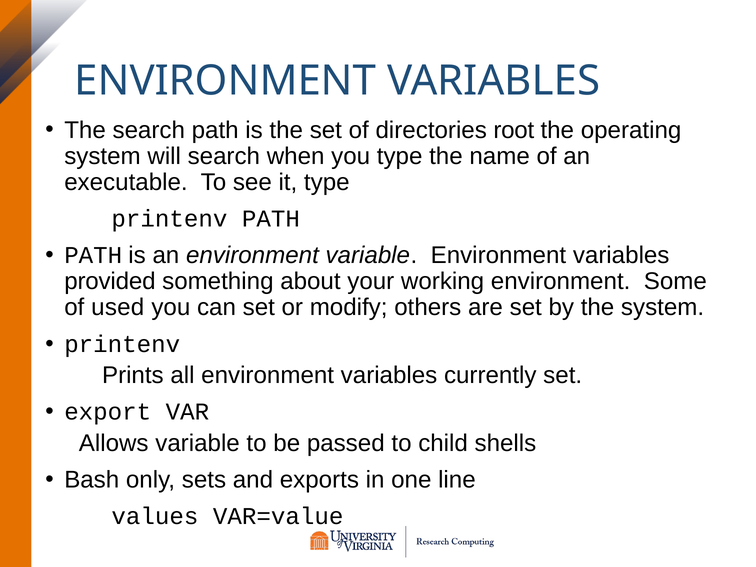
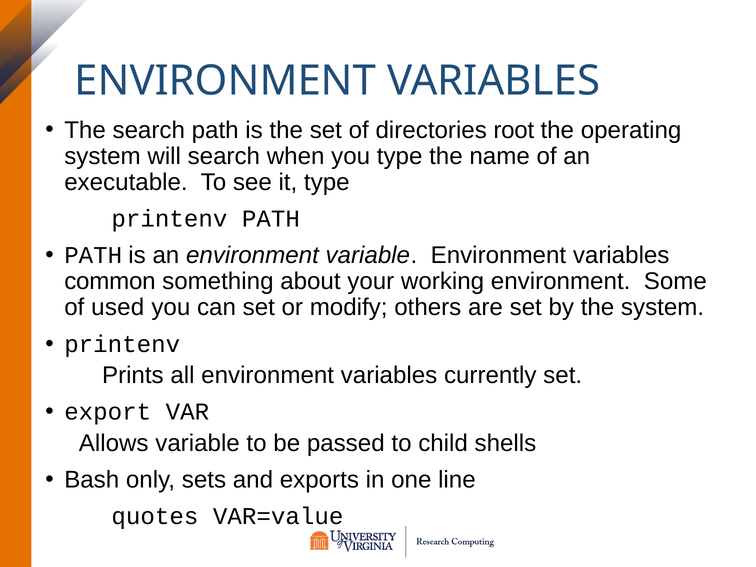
provided: provided -> common (110, 281)
values: values -> quotes (155, 516)
